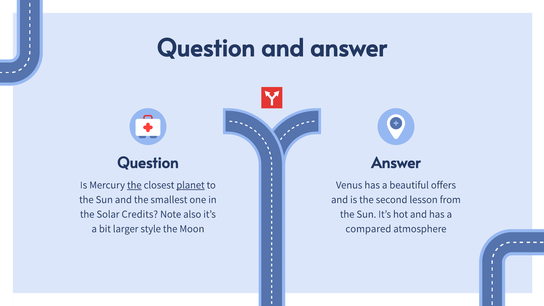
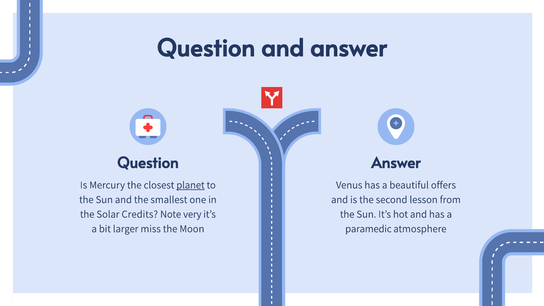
the underline: present -> none (134, 185)
also: also -> very (192, 214)
style: style -> miss (151, 229)
compared: compared -> paramedic (368, 229)
